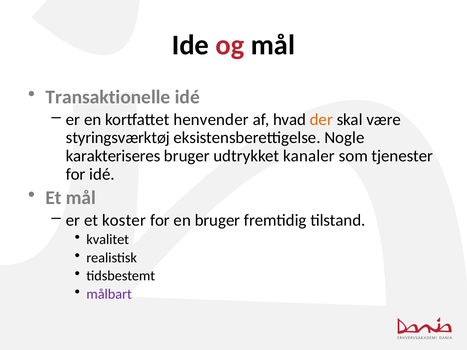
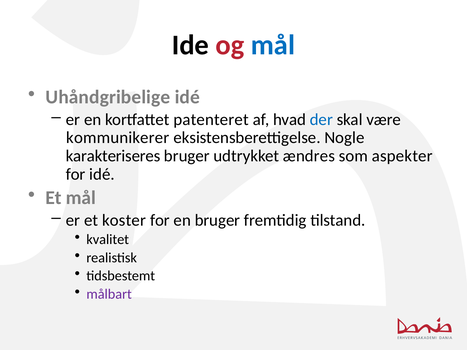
mål colour: black -> blue (273, 45)
Transaktionelle: Transaktionelle -> Uhåndgribelige (108, 97)
henvender: henvender -> patenteret (211, 120)
der colour: orange -> blue (321, 120)
styringsværktøj: styringsværktøj -> kommunikerer (118, 138)
kanaler: kanaler -> ændres (309, 156)
tjenester: tjenester -> aspekter (402, 156)
